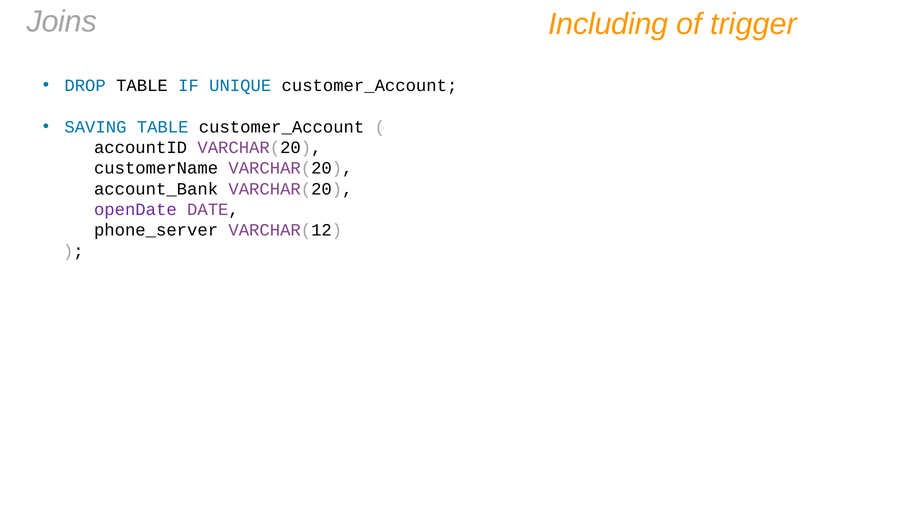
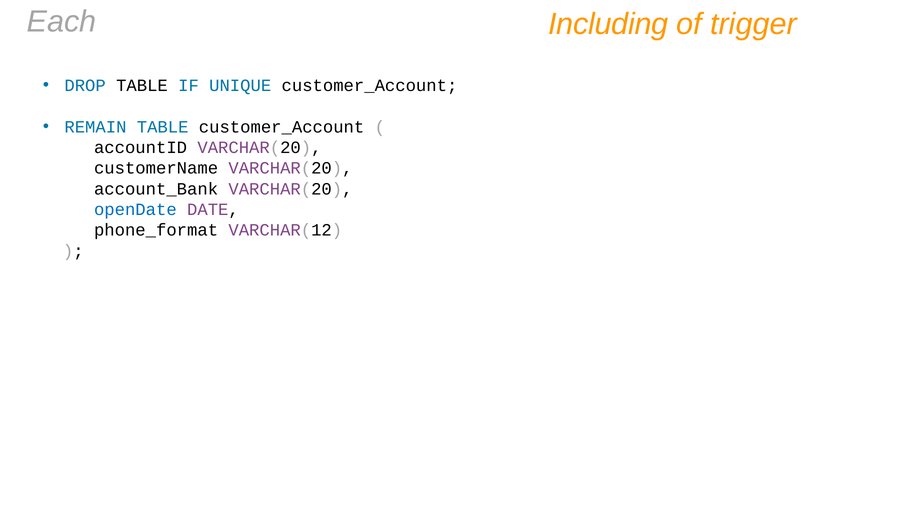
Joins: Joins -> Each (62, 22)
SAVING: SAVING -> REMAIN (95, 127)
openDate colour: purple -> blue (135, 210)
phone_server: phone_server -> phone_format (156, 230)
